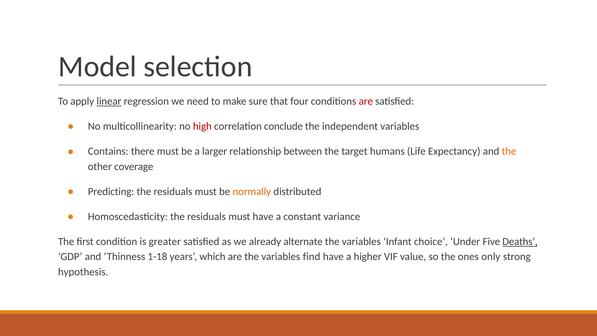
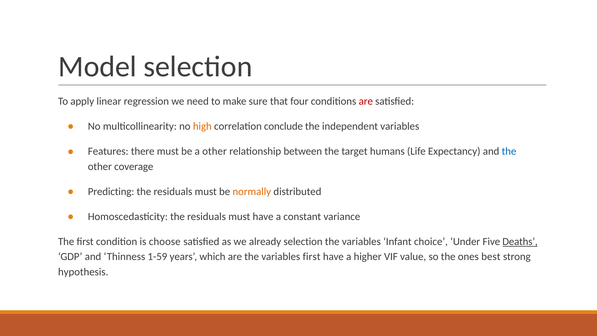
linear underline: present -> none (109, 101)
high colour: red -> orange (202, 126)
Contains: Contains -> Features (108, 151)
a larger: larger -> other (215, 151)
the colour: orange -> blue (509, 151)
greater: greater -> choose (165, 241)
already alternate: alternate -> selection (303, 241)
1-18: 1-18 -> 1-59 (157, 257)
variables find: find -> first (312, 257)
only: only -> best (491, 257)
